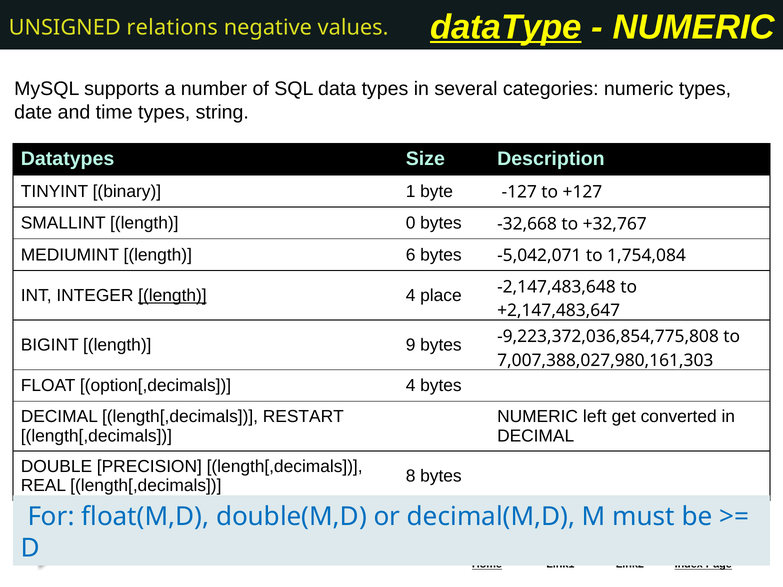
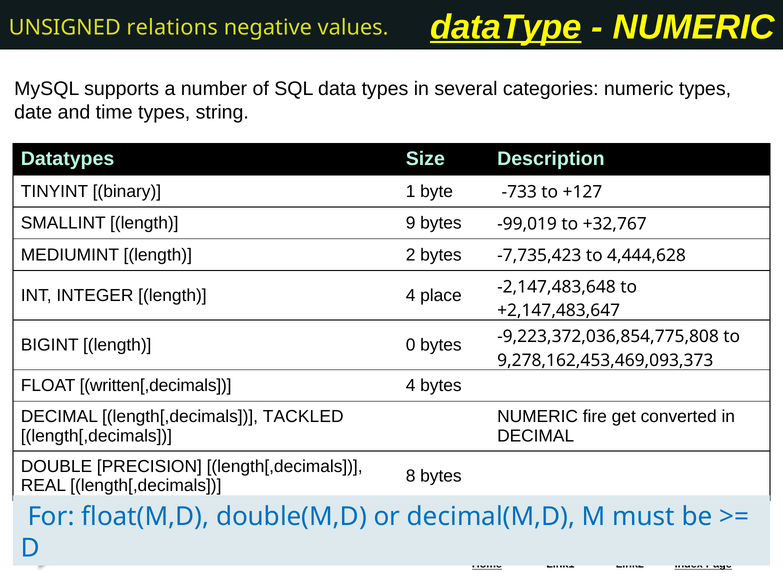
-127: -127 -> -733 (519, 192)
0: 0 -> 9 (411, 223)
-32,668: -32,668 -> -99,019 (527, 224)
6: 6 -> 2 (411, 255)
-5,042,071: -5,042,071 -> -7,735,423 (539, 256)
1,754,084: 1,754,084 -> 4,444,628 (646, 256)
length underline: present -> none (172, 296)
9: 9 -> 0 (411, 345)
7,007,388,027,980,161,303: 7,007,388,027,980,161,303 -> 9,278,162,453,469,093,373 (605, 360)
option[,decimals: option[,decimals -> written[,decimals (156, 386)
RESTART: RESTART -> TACKLED (303, 417)
left: left -> fire (595, 417)
